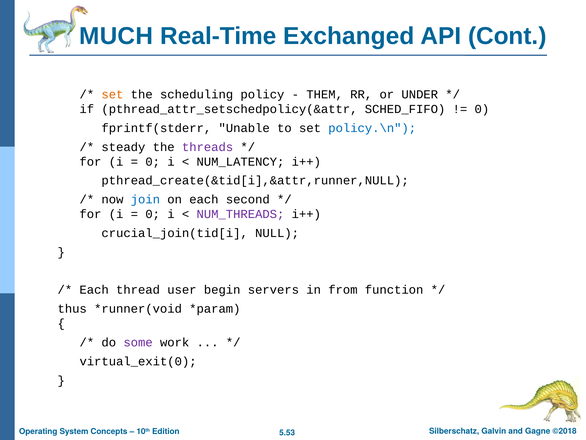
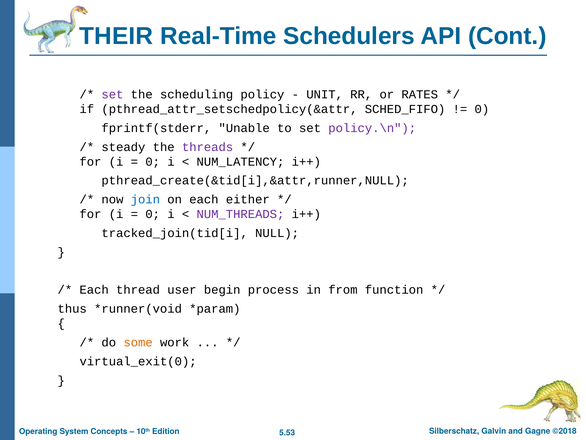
MUCH: MUCH -> THEIR (116, 36)
Exchanged: Exchanged -> Schedulers (349, 36)
set colour: orange -> purple (112, 94)
THEM: THEM -> UNIT (325, 94)
UNDER: UNDER -> RATES (420, 94)
policy.\n colour: blue -> purple (372, 128)
second: second -> either (248, 199)
crucial_join(tid[i: crucial_join(tid[i -> tracked_join(tid[i (175, 233)
servers: servers -> process (273, 290)
some colour: purple -> orange (138, 342)
